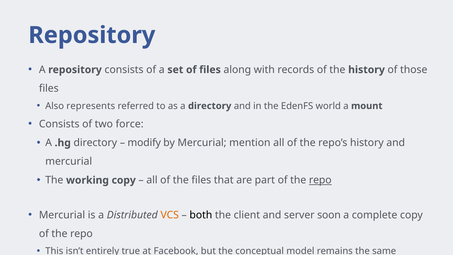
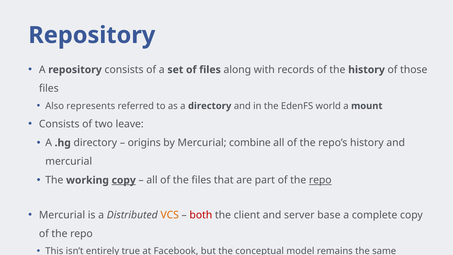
force: force -> leave (130, 124)
modify: modify -> origins (144, 143)
mention: mention -> combine (250, 143)
copy underline: none -> present (124, 180)
both colour: black -> red (201, 215)
soon: soon -> base (329, 215)
